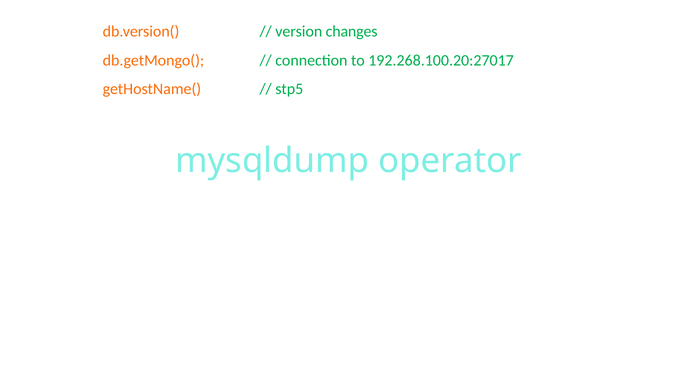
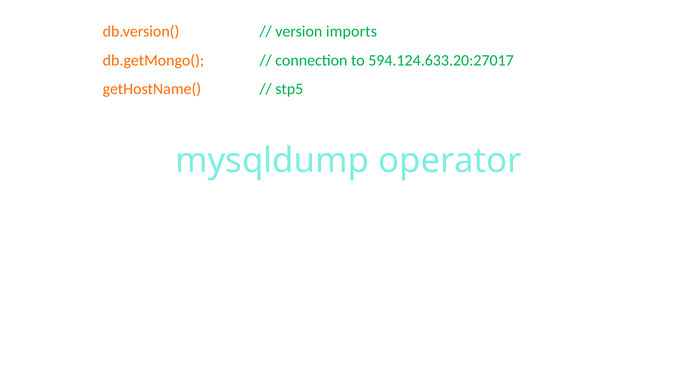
changes: changes -> imports (351, 32)
192.268.100.20:27017: 192.268.100.20:27017 -> 594.124.633.20:27017 (441, 60)
